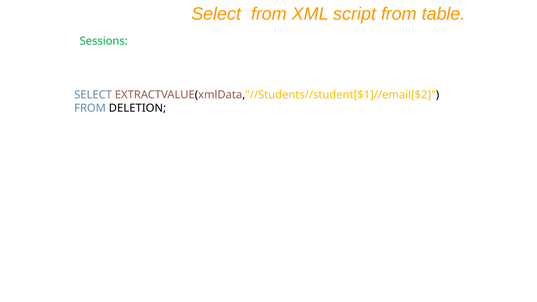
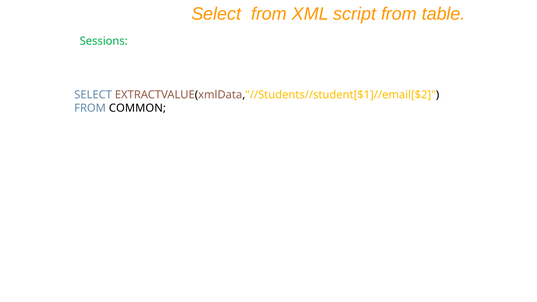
DELETION: DELETION -> COMMON (137, 108)
